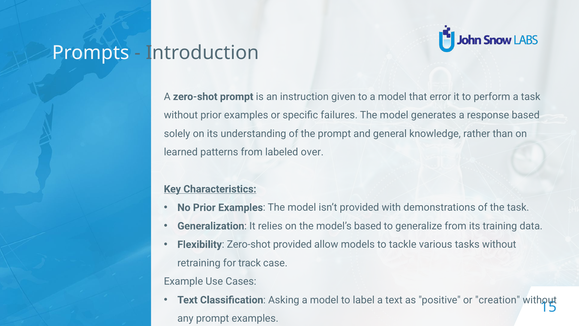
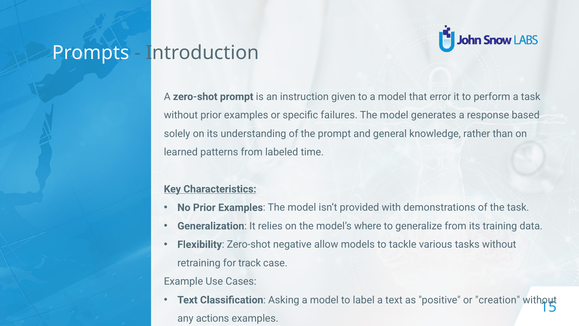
over: over -> time (312, 152)
model’s based: based -> where (368, 226)
Zero-shot provided: provided -> negative (292, 244)
any prompt: prompt -> actions (213, 318)
